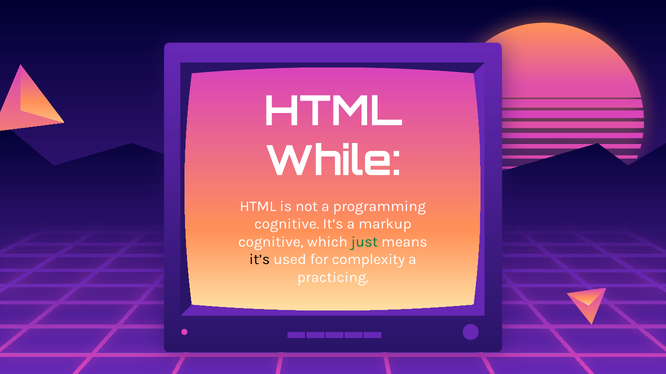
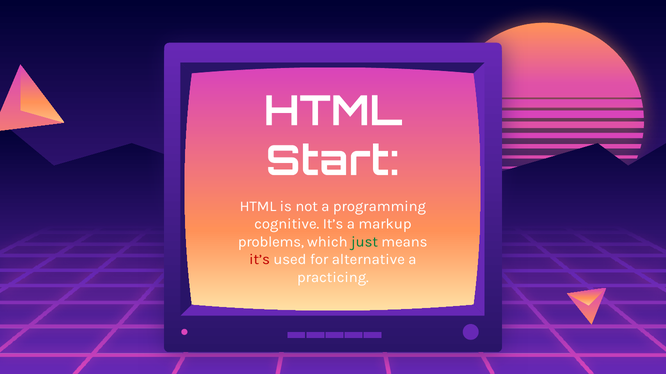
While: While -> Start (333, 162)
cognitive: cognitive -> problems (271, 242)
it’s colour: black -> red (260, 260)
complexity: complexity -> alternative (368, 260)
